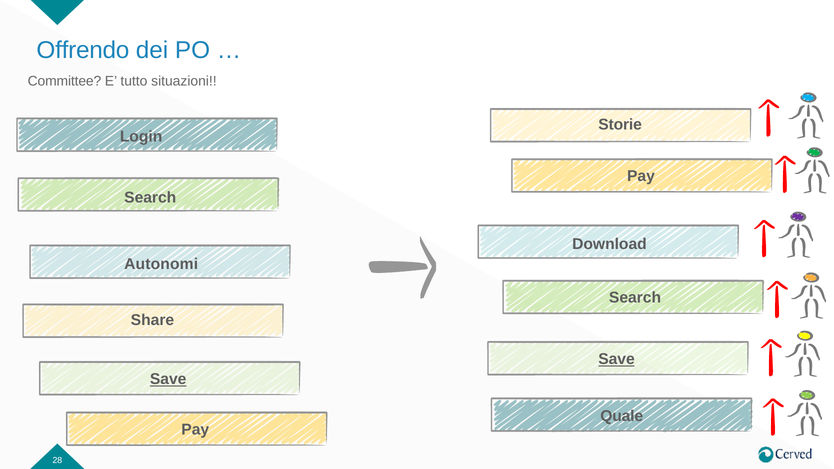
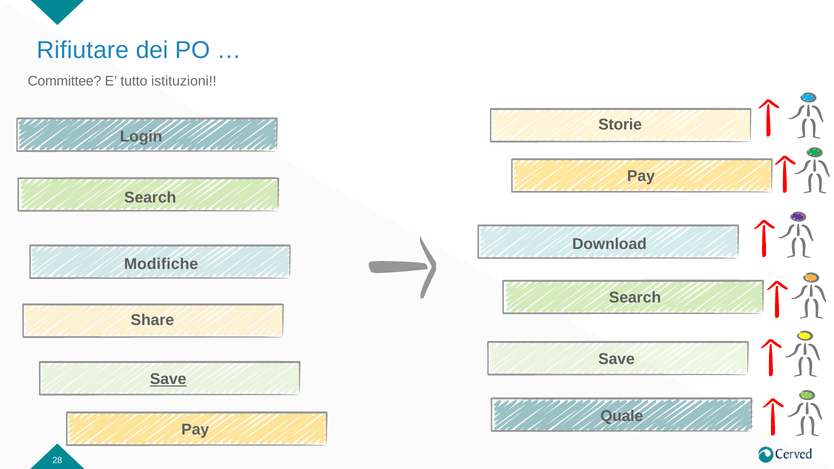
Offrendo: Offrendo -> Rifiutare (83, 50)
situazioni: situazioni -> istituzioni (184, 81)
Autonomi: Autonomi -> Modifiche (161, 264)
Save underline: present -> none (616, 359)
